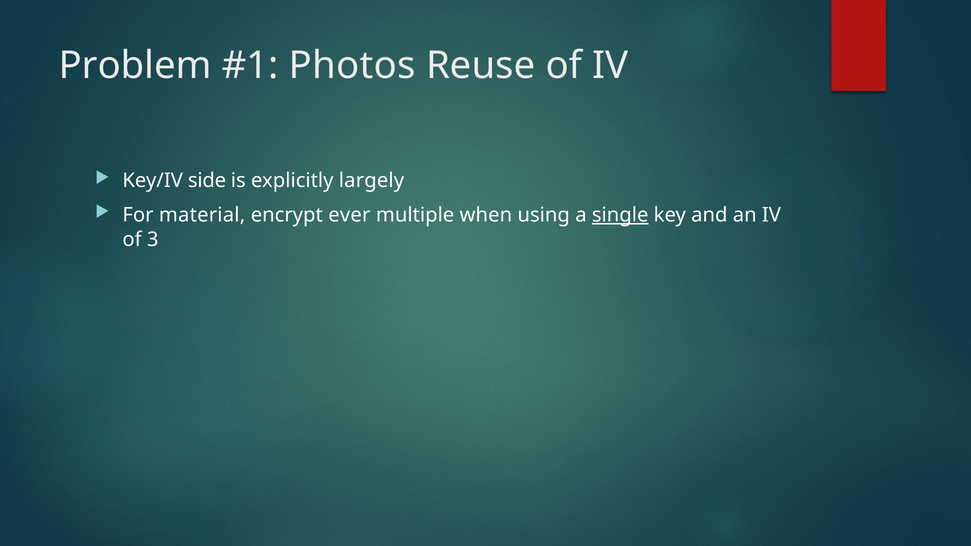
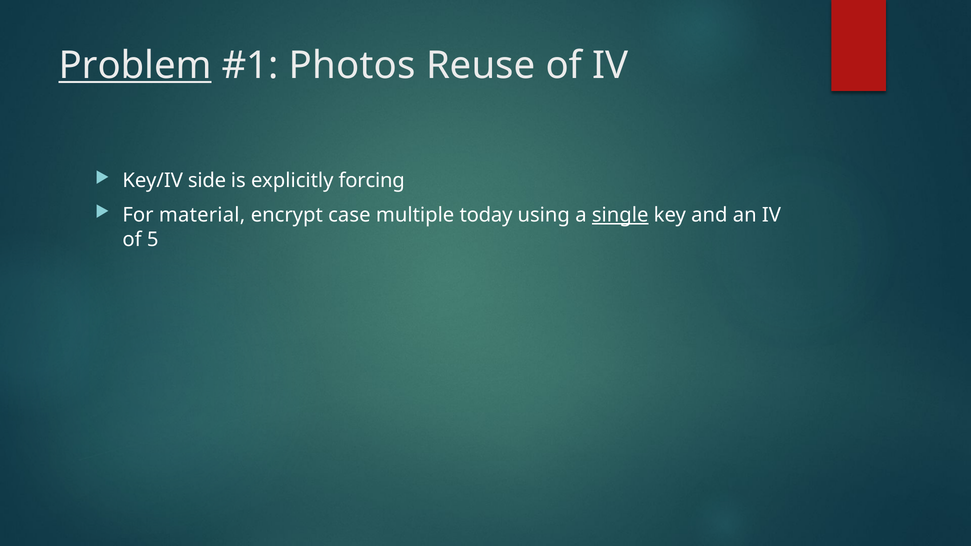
Problem underline: none -> present (135, 65)
largely: largely -> forcing (372, 181)
ever: ever -> case (349, 215)
when: when -> today (486, 215)
3: 3 -> 5 (153, 239)
